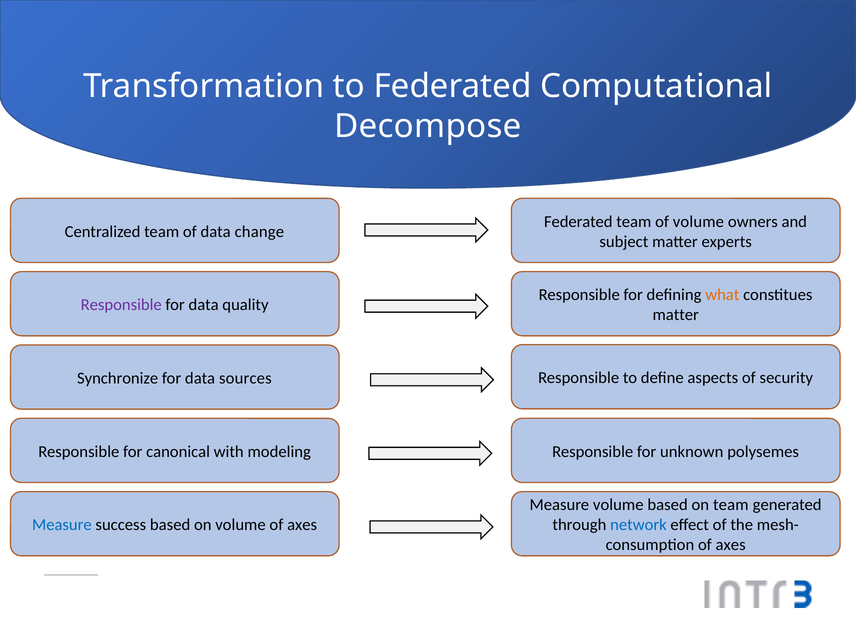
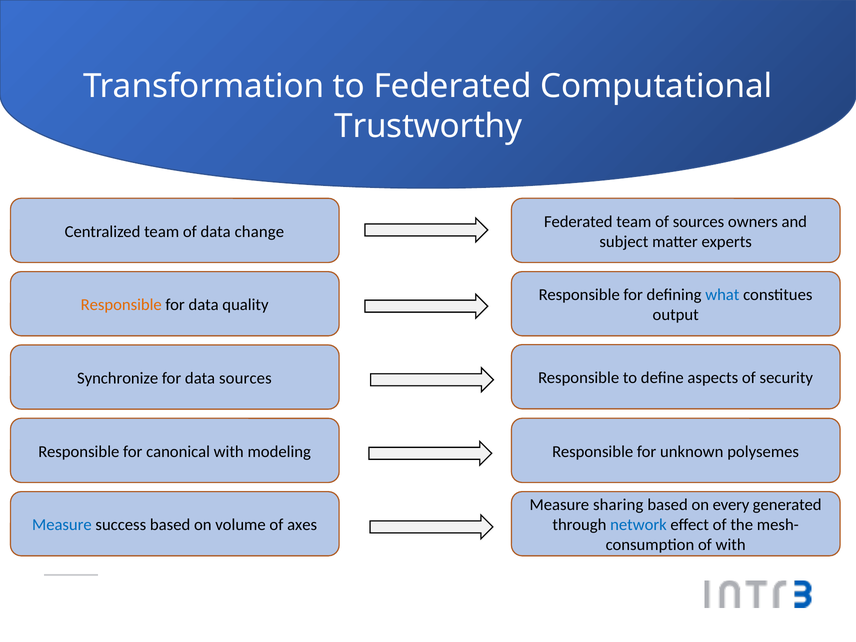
Decompose: Decompose -> Trustworthy (428, 126)
of volume: volume -> sources (699, 222)
what colour: orange -> blue (722, 295)
Responsible colour: purple -> orange (121, 305)
matter: matter -> output (676, 315)
Measure volume: volume -> sharing (618, 505)
on team: team -> every (731, 505)
axes: axes -> with (731, 545)
